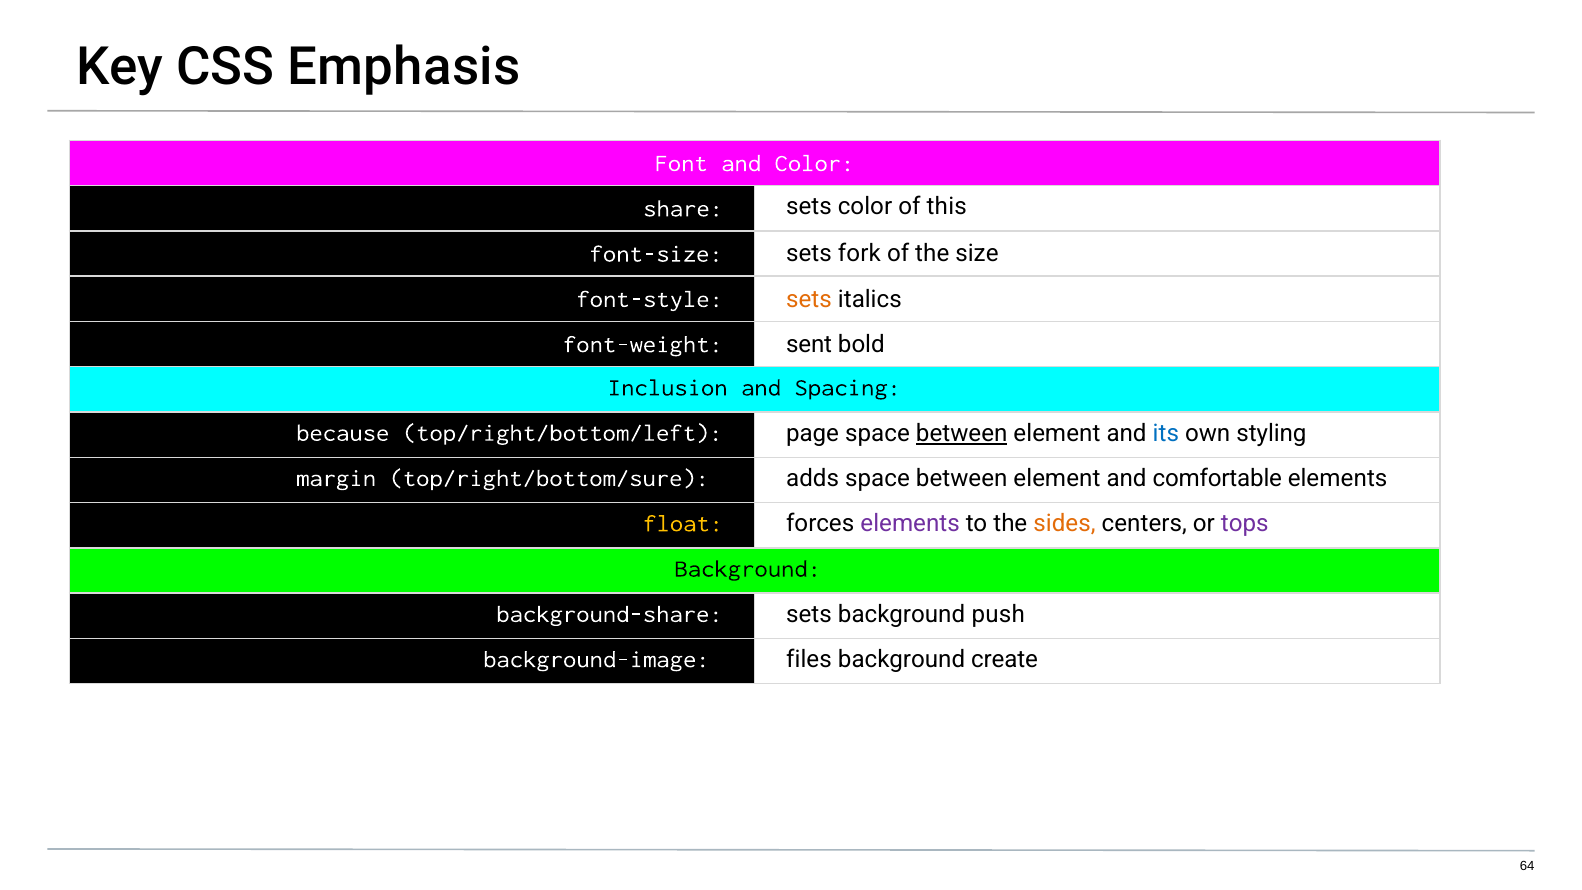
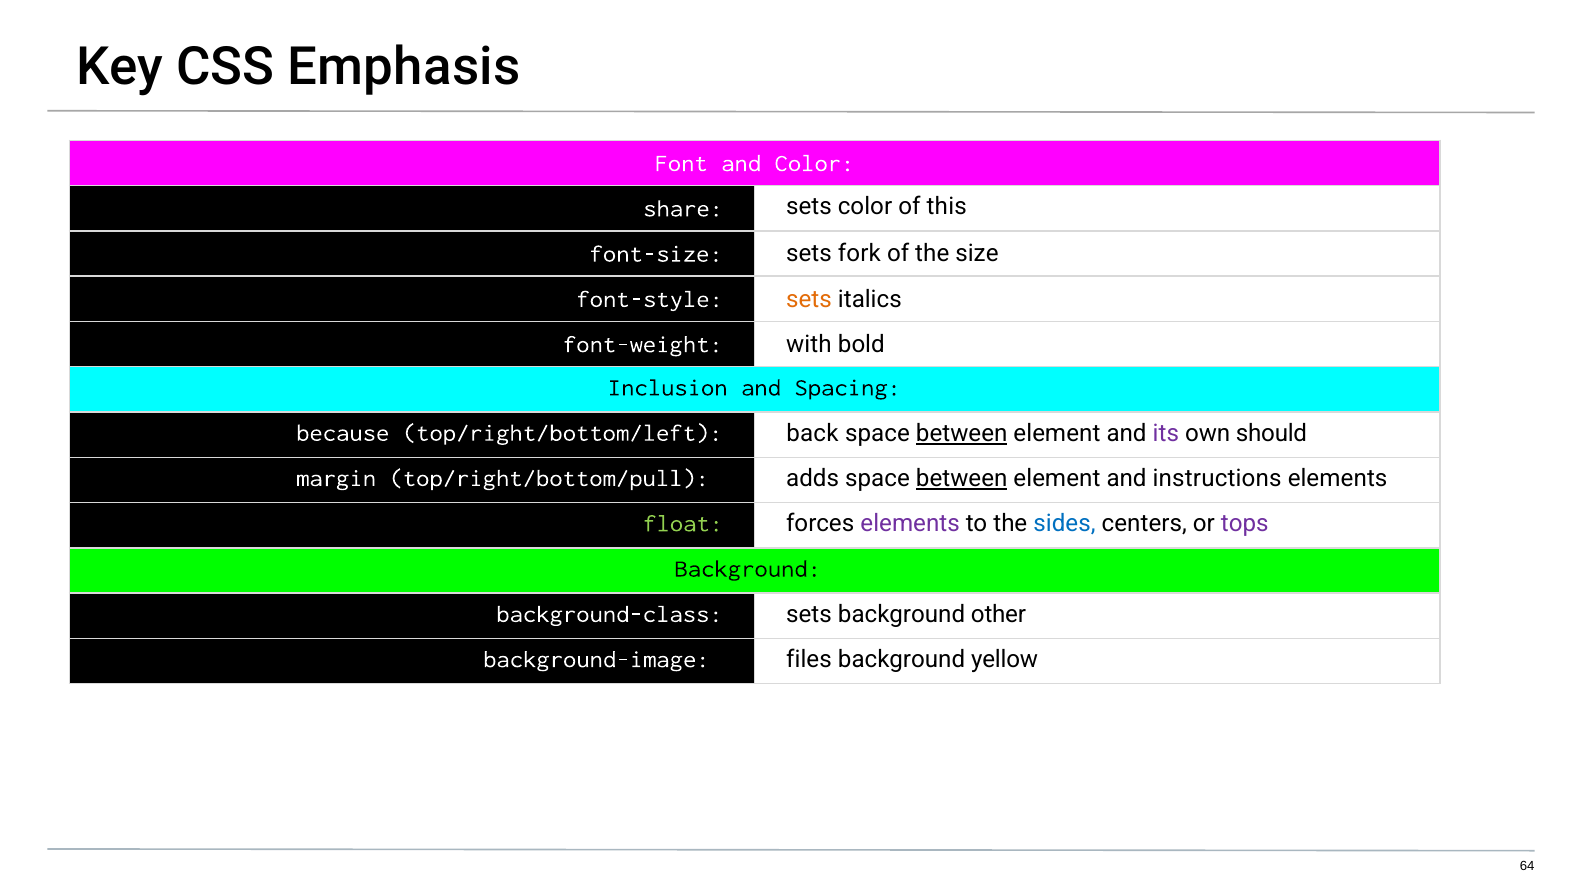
sent: sent -> with (809, 344)
page: page -> back (812, 433)
its colour: blue -> purple (1166, 433)
styling: styling -> should (1272, 433)
top/right/bottom/sure: top/right/bottom/sure -> top/right/bottom/pull (549, 478)
between underline: none -> present (962, 479)
comfortable: comfortable -> instructions (1217, 479)
float colour: yellow -> light green (683, 523)
sides colour: orange -> blue (1064, 524)
background-share: background-share -> background-class (610, 614)
push: push -> other (998, 614)
create: create -> yellow (1005, 660)
